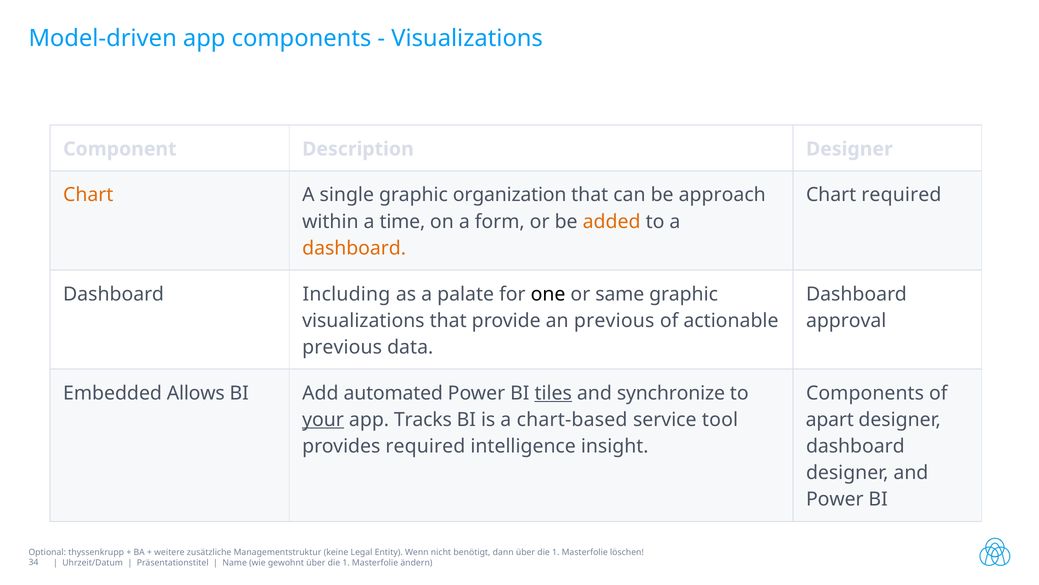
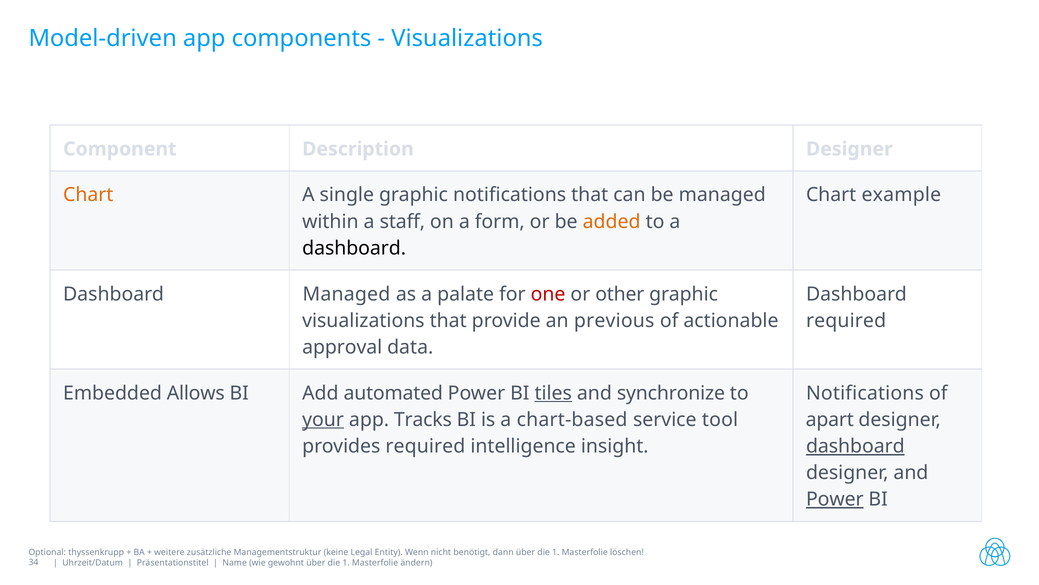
graphic organization: organization -> notifications (510, 195)
be approach: approach -> managed (722, 195)
Chart required: required -> example (901, 195)
time: time -> staff (402, 221)
dashboard colour: orange -> black (354, 248)
Dashboard Including: Including -> Managed (346, 294)
one colour: black -> red (548, 294)
same: same -> other (620, 294)
approval: approval -> required (846, 320)
previous: previous -> approval (342, 347)
Components: Components -> Notifications (865, 393)
dashboard underline: none -> present (855, 446)
Power underline: none -> present (835, 499)
